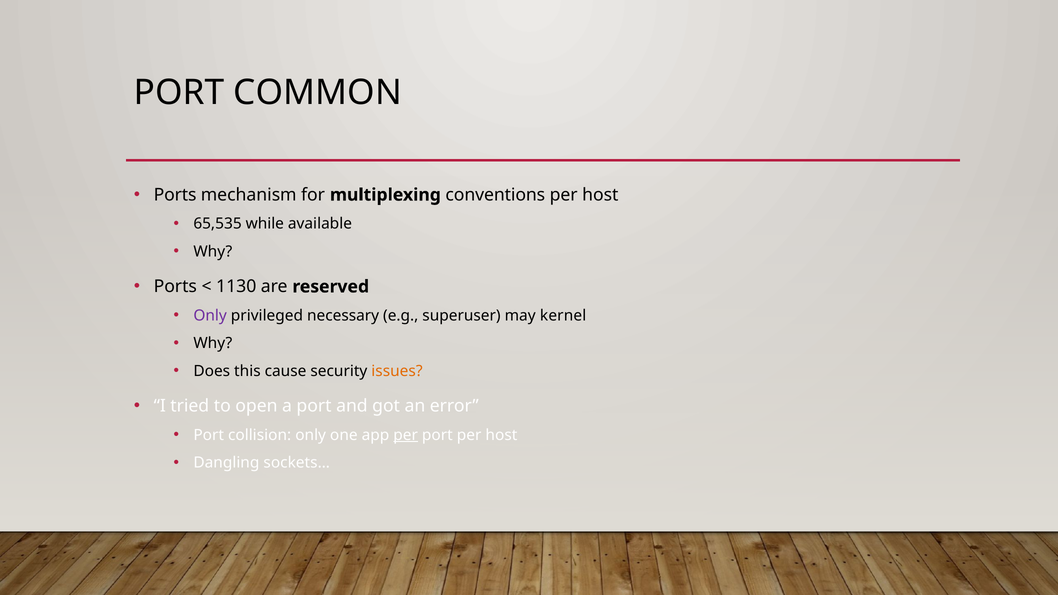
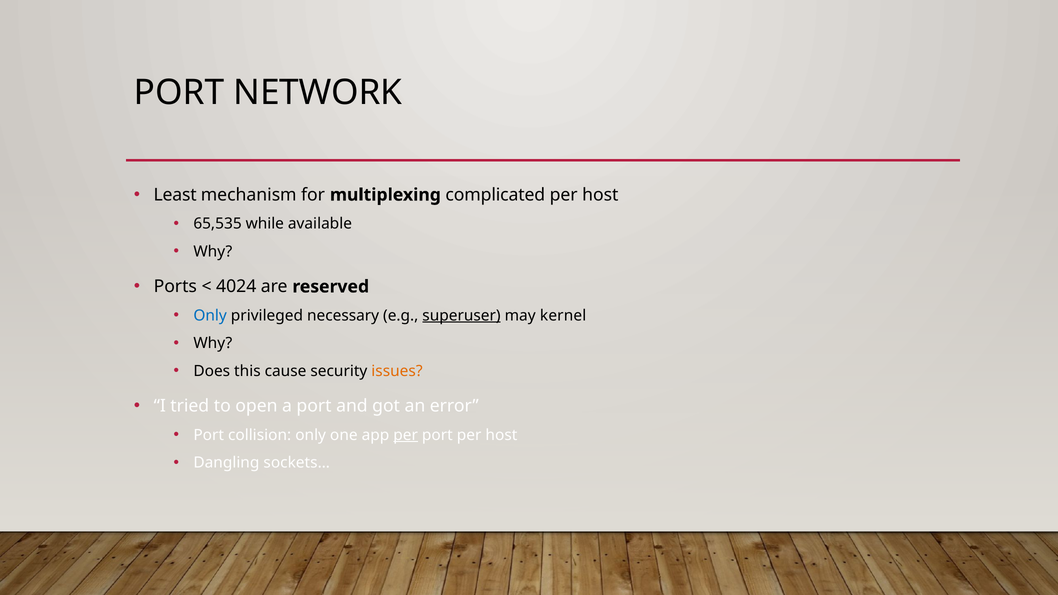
COMMON: COMMON -> NETWORK (318, 93)
Ports: Ports -> Least (175, 195)
conventions: conventions -> complicated (495, 195)
1130: 1130 -> 4024 (236, 287)
Only colour: purple -> blue (210, 316)
superuser underline: none -> present (461, 316)
